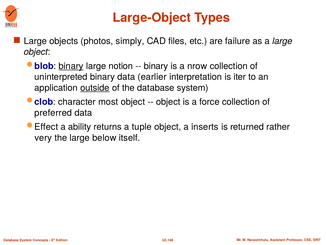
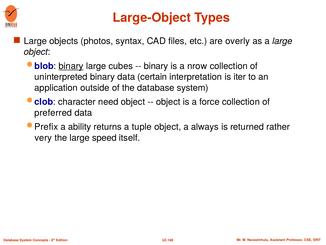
simply: simply -> syntax (130, 41)
failure: failure -> overly (238, 41)
notion: notion -> cubes (121, 66)
earlier: earlier -> certain (152, 77)
outside underline: present -> none (95, 88)
most: most -> need (108, 102)
Effect: Effect -> Prefix (46, 127)
inserts: inserts -> always (205, 127)
below: below -> speed (104, 137)
